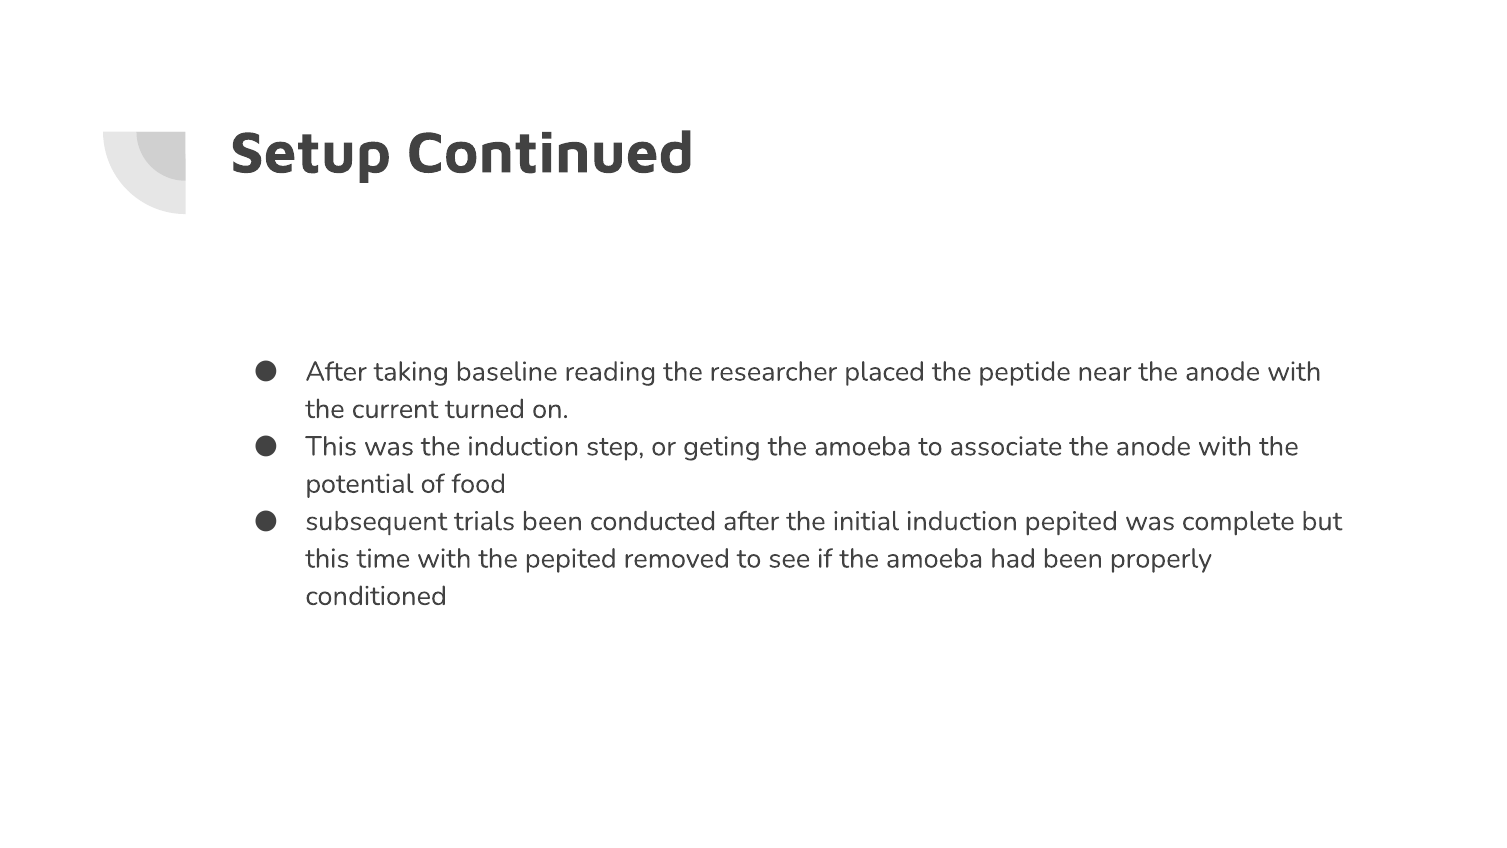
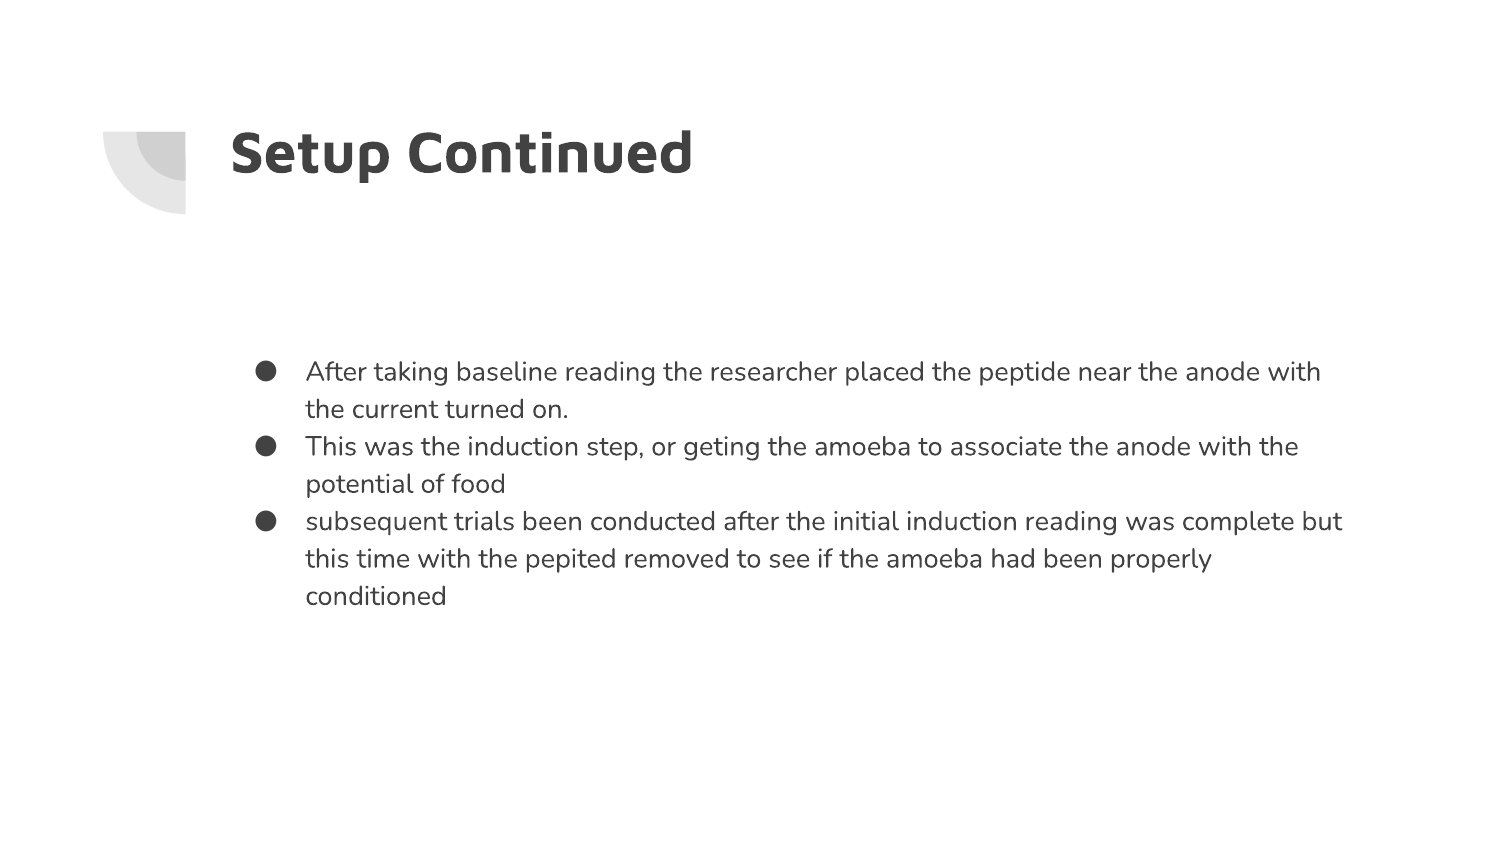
induction pepited: pepited -> reading (1071, 521)
